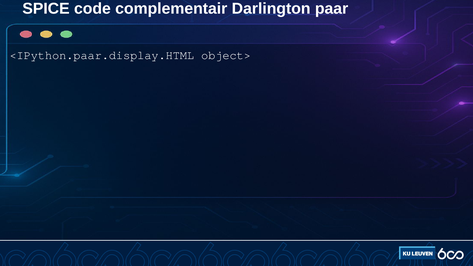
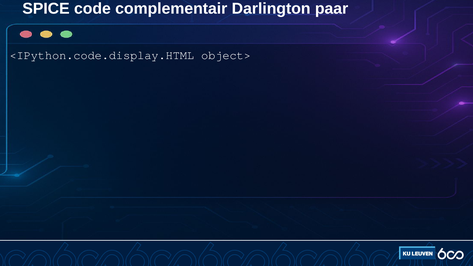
<IPython.paar.display.HTML: <IPython.paar.display.HTML -> <IPython.code.display.HTML (102, 55)
